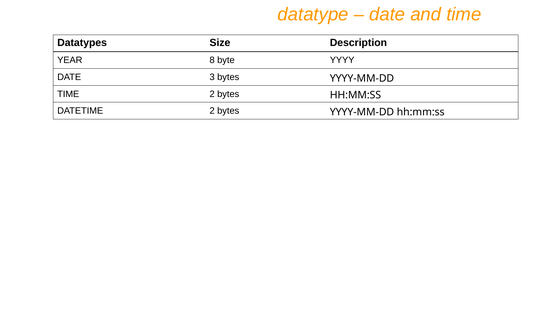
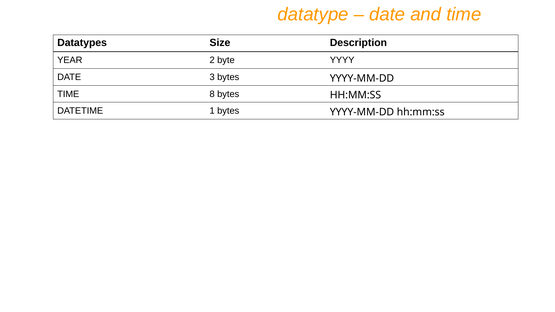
8: 8 -> 2 (212, 60)
TIME 2: 2 -> 8 (212, 94)
DATETIME 2: 2 -> 1 (212, 111)
